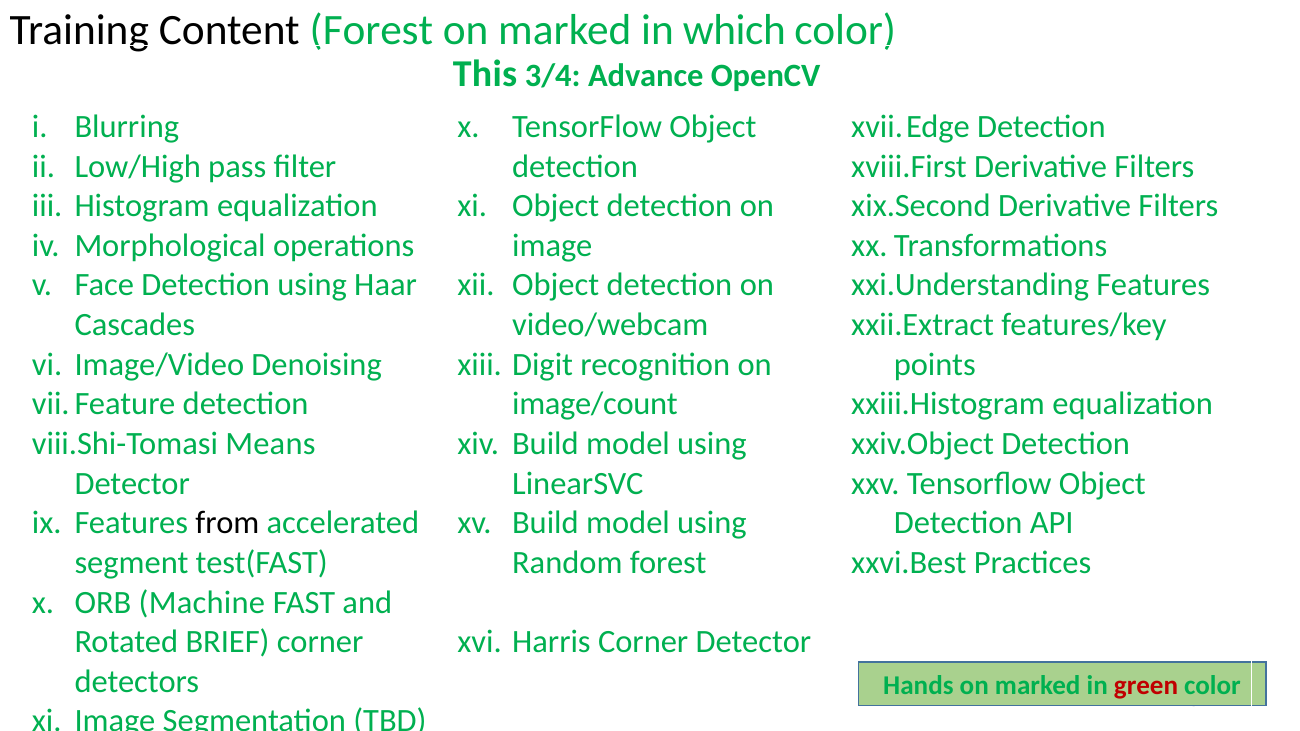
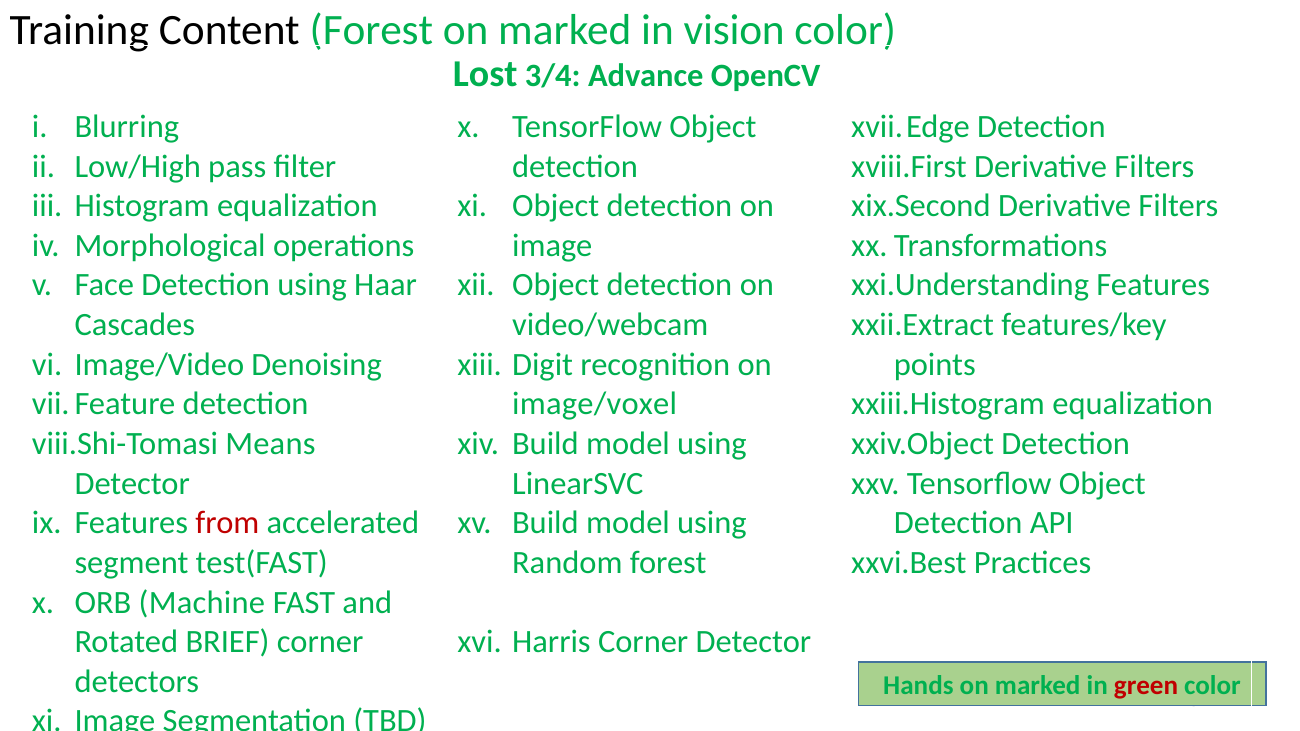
which: which -> vision (734, 30)
This: This -> Lost (485, 74)
image/count: image/count -> image/voxel (595, 404)
from colour: black -> red (227, 523)
